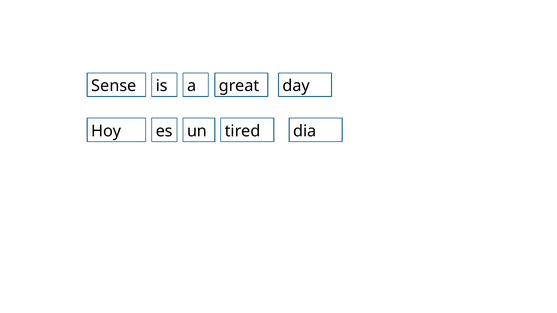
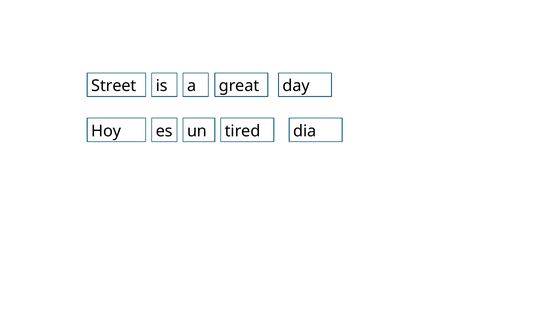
Sense: Sense -> Street (114, 86)
